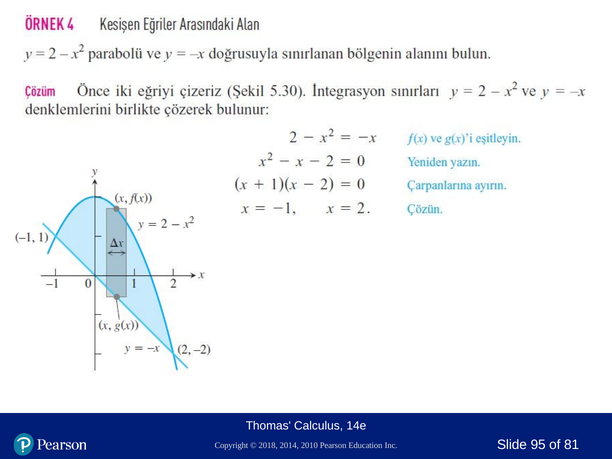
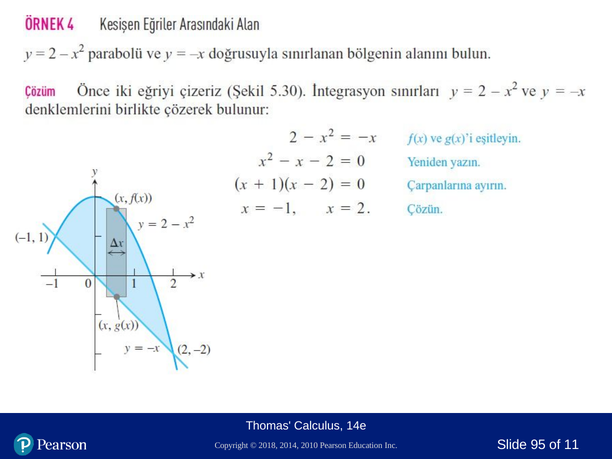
81: 81 -> 11 (572, 445)
